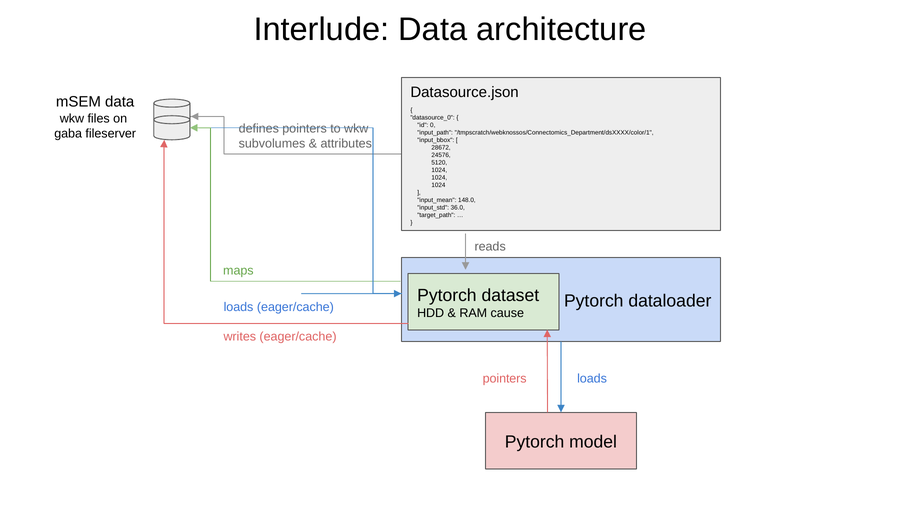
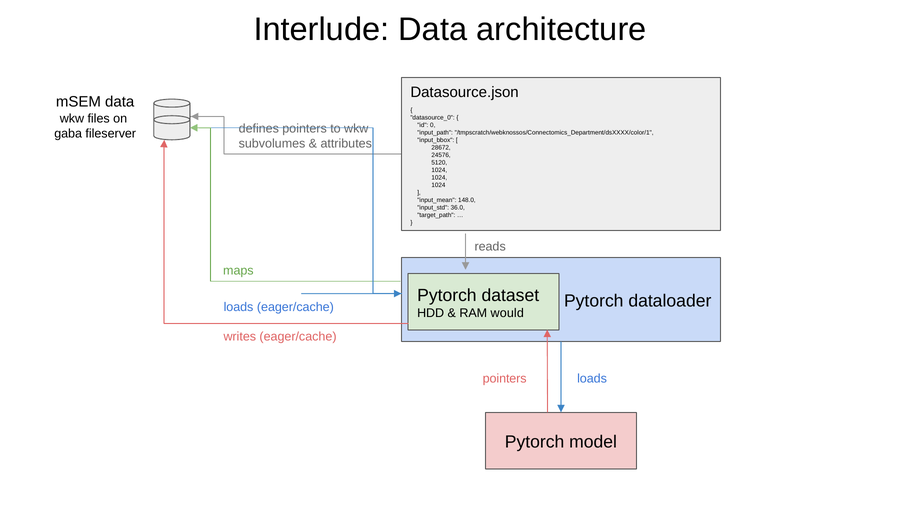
cause: cause -> would (507, 313)
